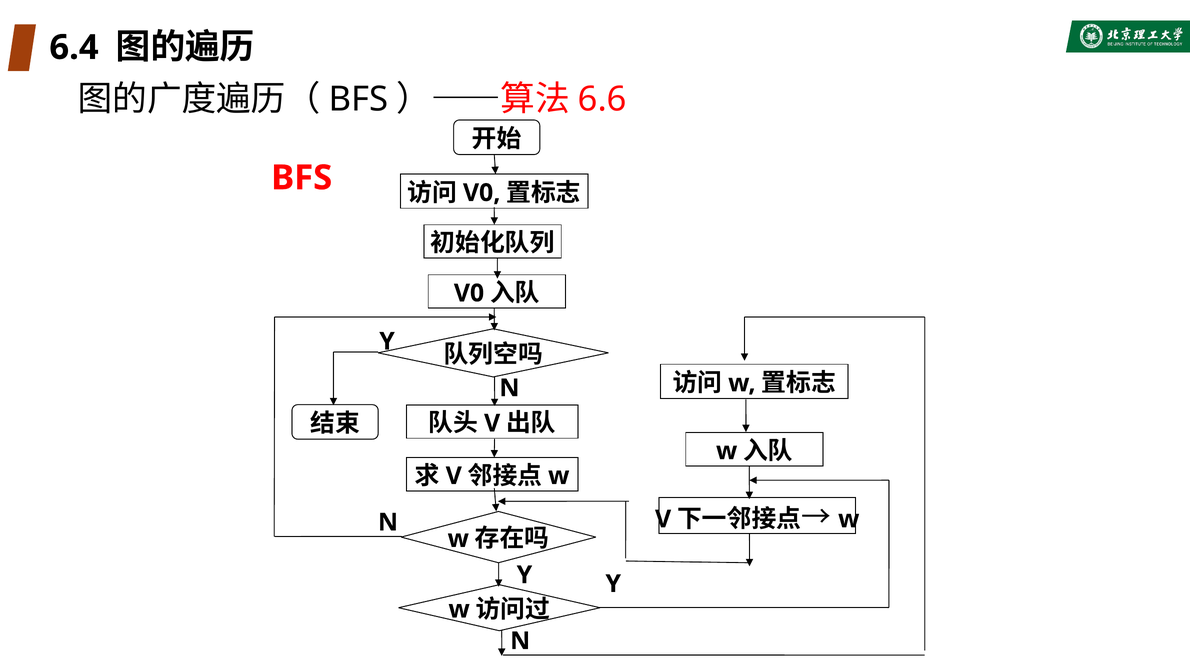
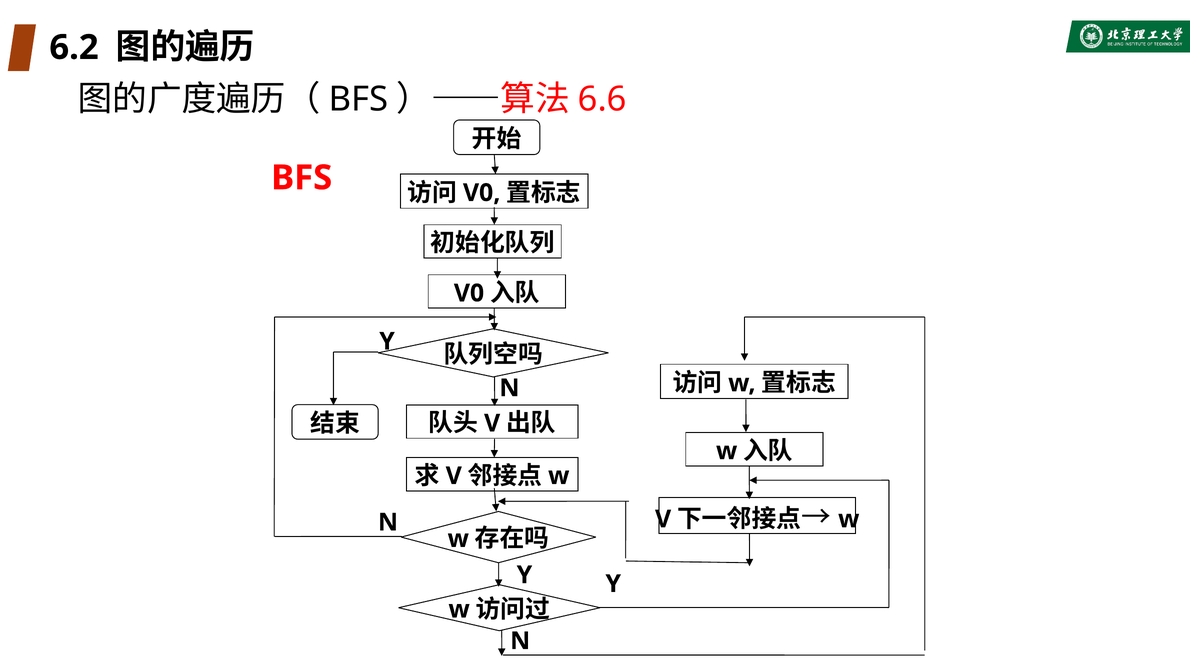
6.4: 6.4 -> 6.2 (74, 48)
